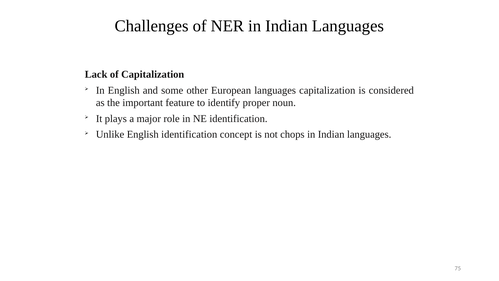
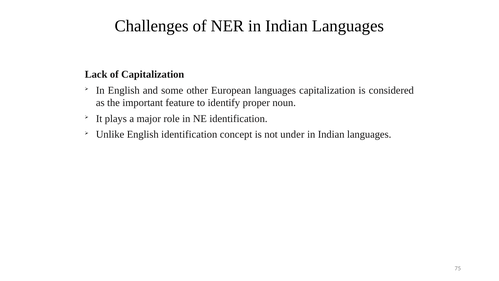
chops: chops -> under (292, 134)
